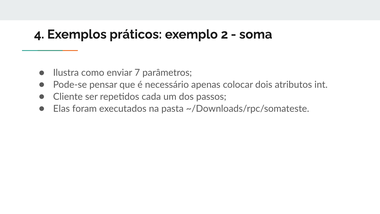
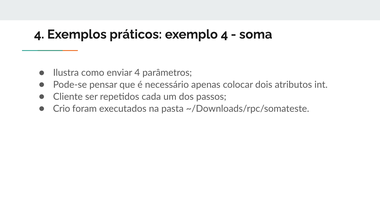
exemplo 2: 2 -> 4 (224, 34)
enviar 7: 7 -> 4 (137, 73)
Elas: Elas -> Crio (62, 109)
